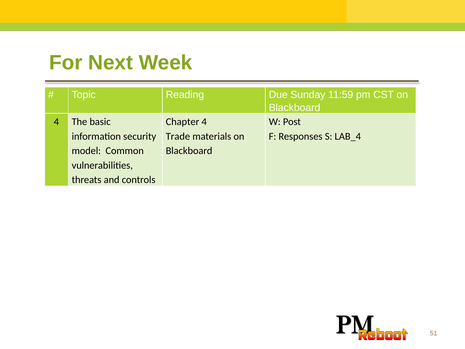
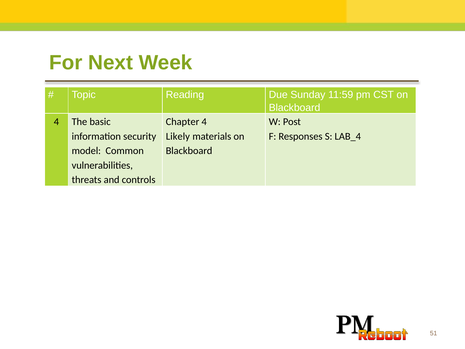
Trade: Trade -> Likely (178, 136)
